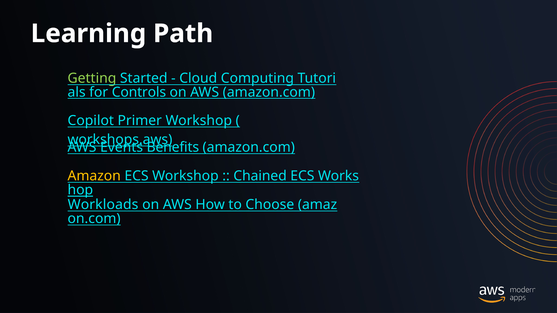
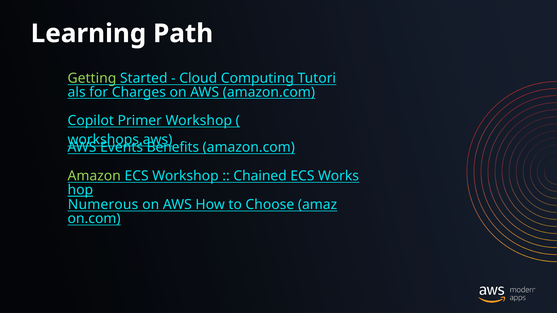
Controls: Controls -> Charges (139, 92)
Amazon colour: yellow -> light green (94, 176)
Workloads: Workloads -> Numerous (103, 205)
